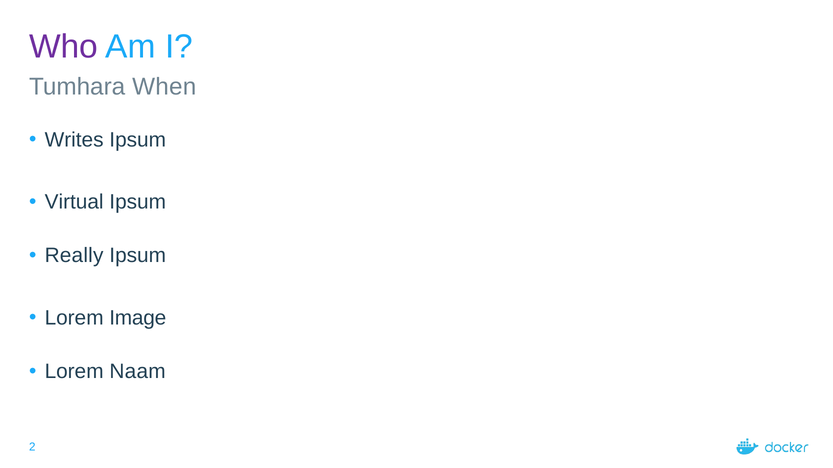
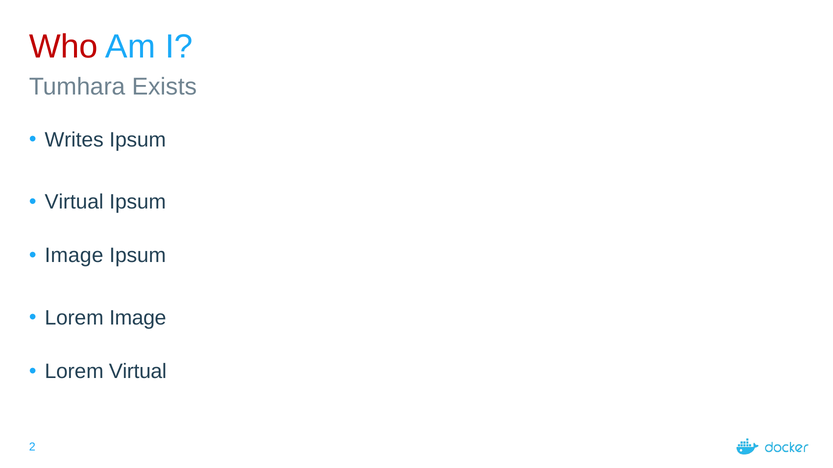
Who colour: purple -> red (64, 47)
When: When -> Exists (164, 87)
Really: Really -> Image (74, 256)
Lorem Naam: Naam -> Virtual (138, 372)
